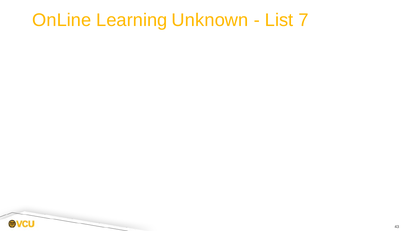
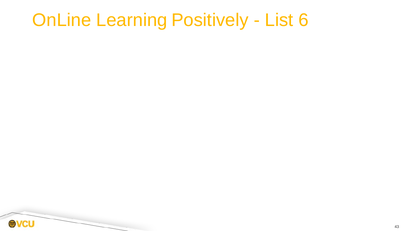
Unknown: Unknown -> Positively (210, 20)
7: 7 -> 6 (303, 20)
